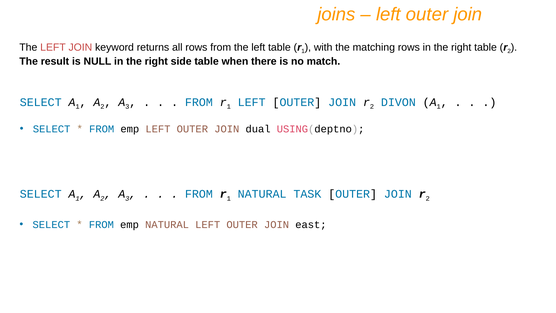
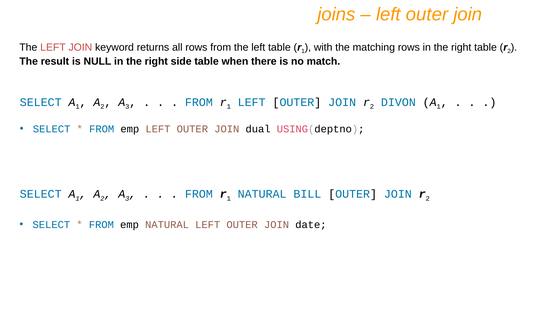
TASK: TASK -> BILL (307, 194)
east: east -> date (311, 224)
